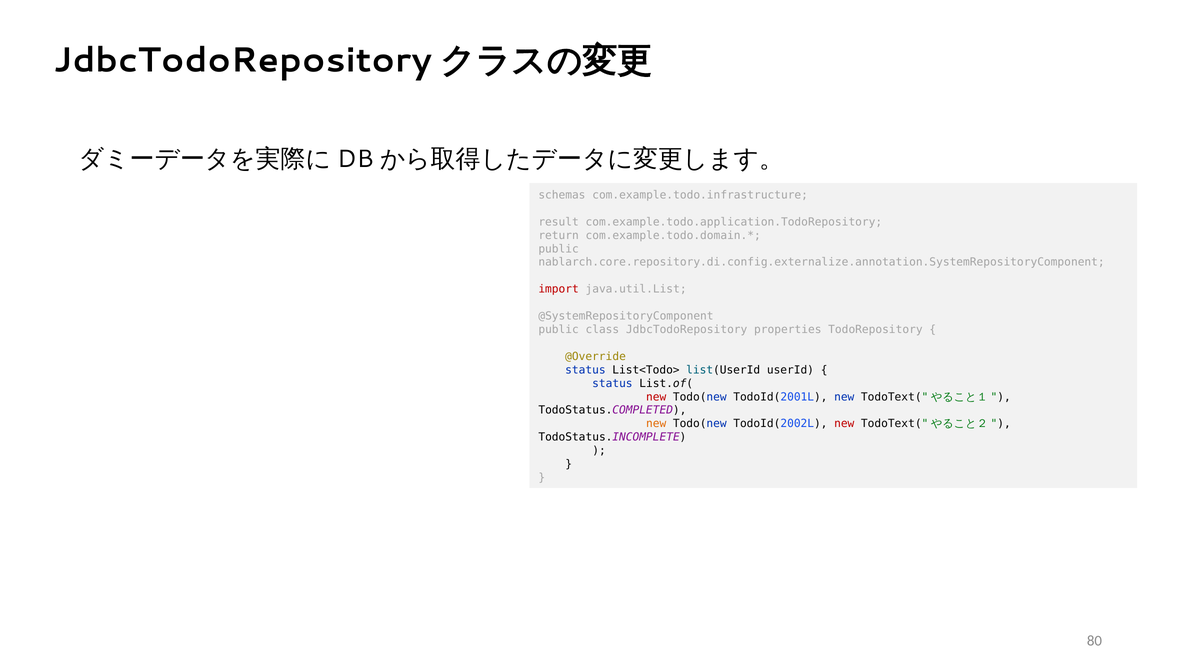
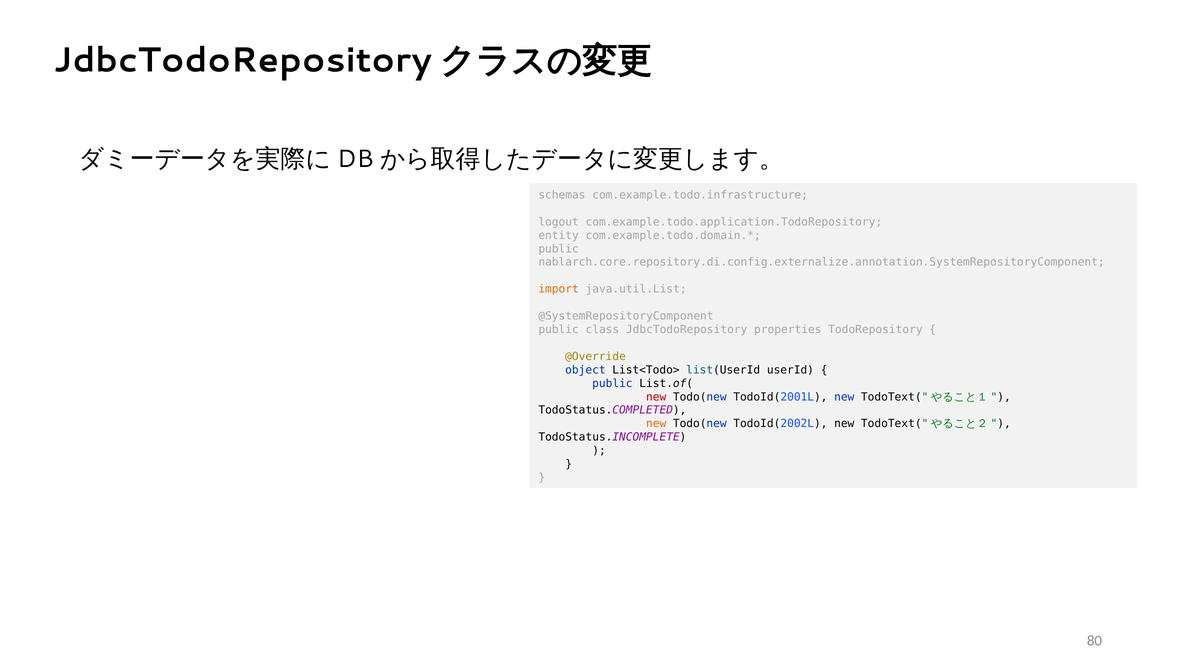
result: result -> logout (559, 222)
return: return -> entity (559, 235)
import colour: red -> orange (559, 289)
status: status -> object (585, 370)
status: status -> public (612, 383)
new colour: red -> black (844, 424)
